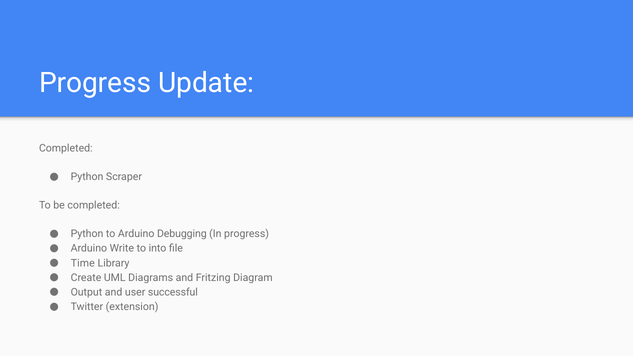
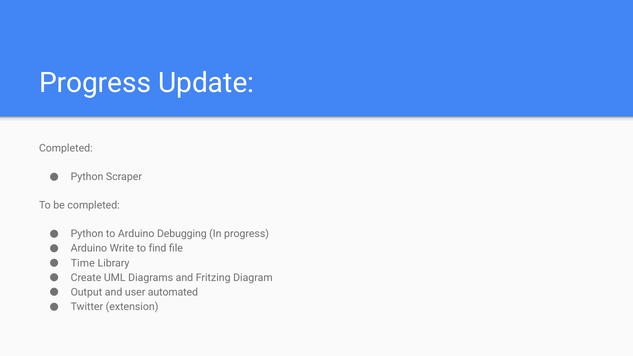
into: into -> find (158, 249)
successful: successful -> automated (173, 292)
